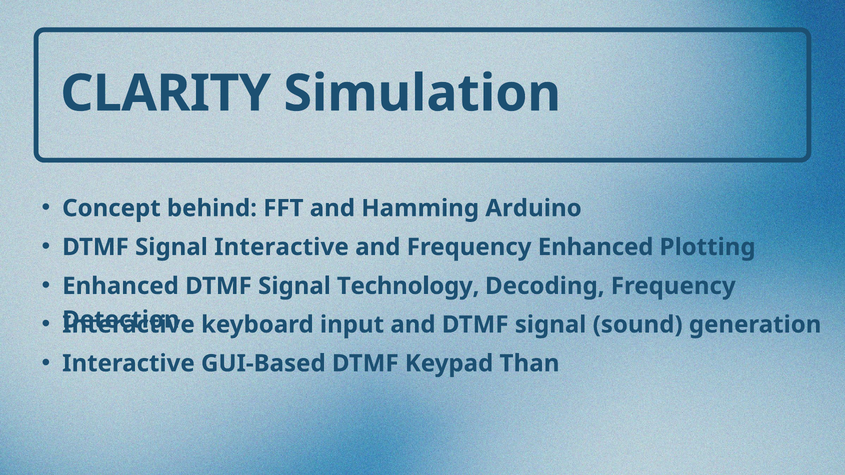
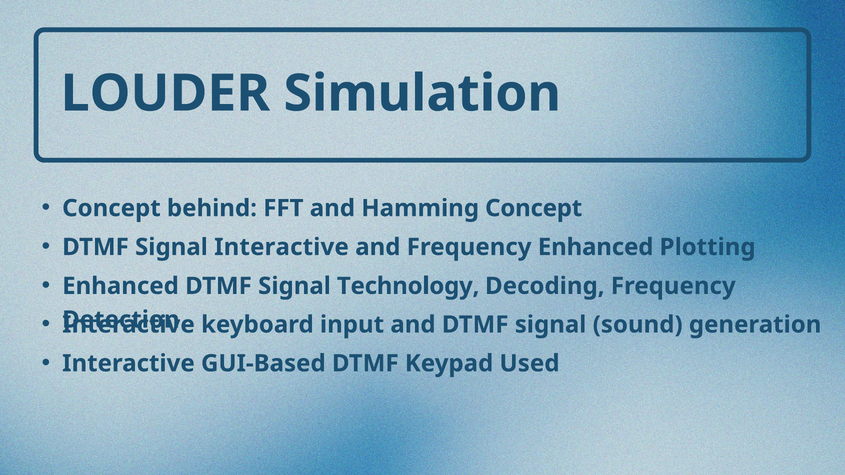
CLARITY: CLARITY -> LOUDER (165, 94)
Hamming Arduino: Arduino -> Concept (534, 208)
Than: Than -> Used (530, 364)
